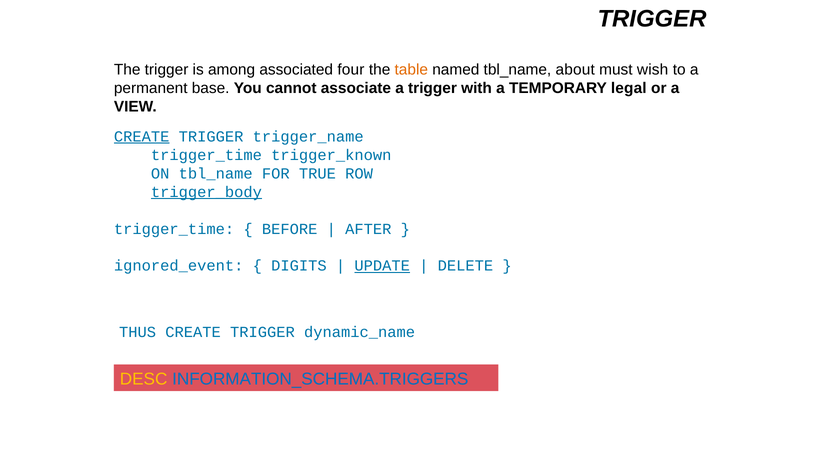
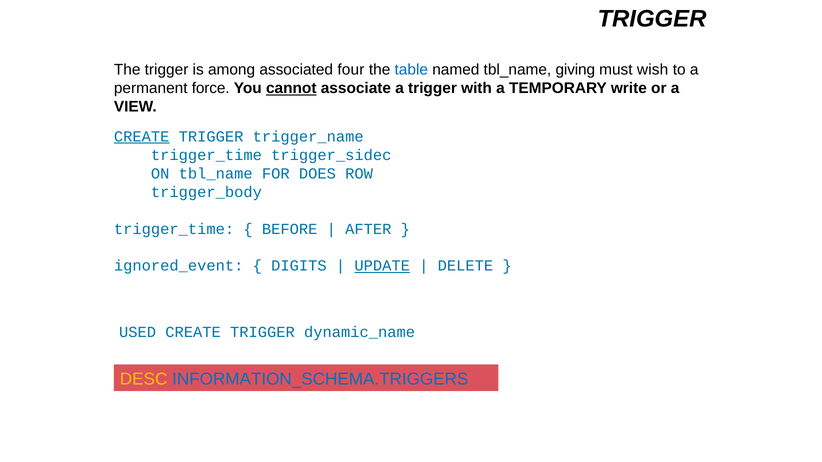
table colour: orange -> blue (411, 70)
about: about -> giving (575, 70)
base: base -> force (211, 88)
cannot underline: none -> present (291, 88)
legal: legal -> write (629, 88)
trigger_known: trigger_known -> trigger_sidec (331, 155)
TRUE: TRUE -> DOES (317, 174)
trigger_body underline: present -> none (206, 192)
THUS: THUS -> USED (138, 333)
